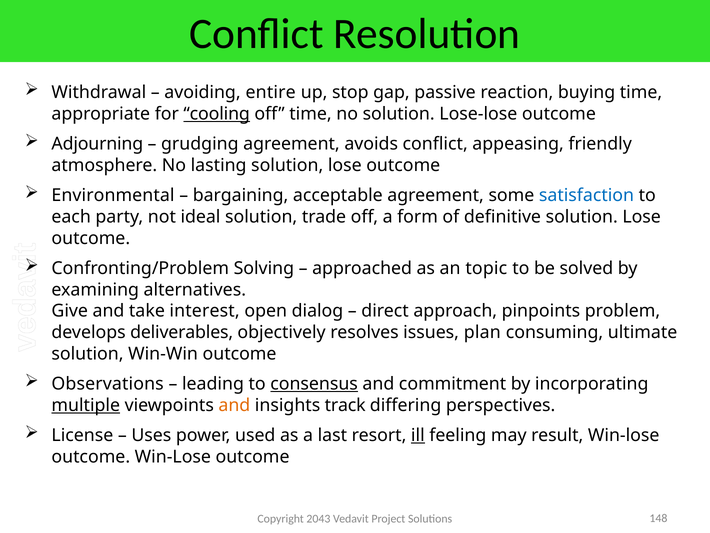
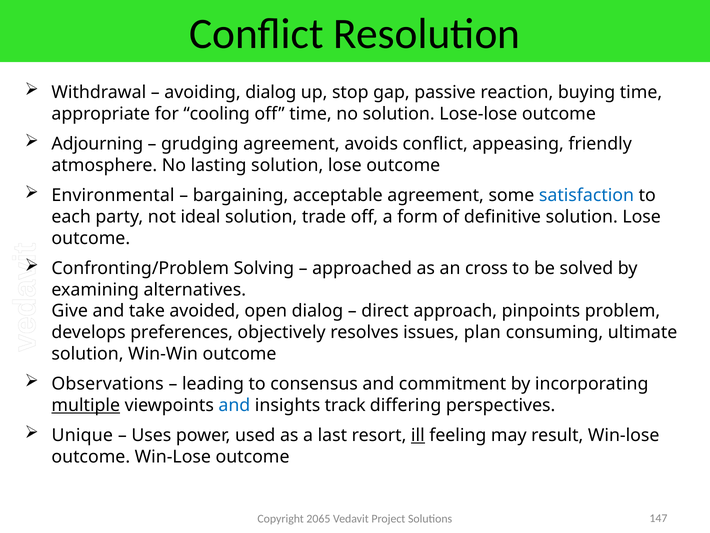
avoiding entire: entire -> dialog (271, 92)
cooling underline: present -> none (217, 114)
topic: topic -> cross (487, 268)
interest: interest -> avoided (205, 311)
deliverables: deliverables -> preferences (182, 332)
consensus underline: present -> none (314, 384)
and colour: orange -> blue (234, 405)
License: License -> Unique (82, 435)
2043: 2043 -> 2065 (318, 518)
148: 148 -> 147 (658, 518)
